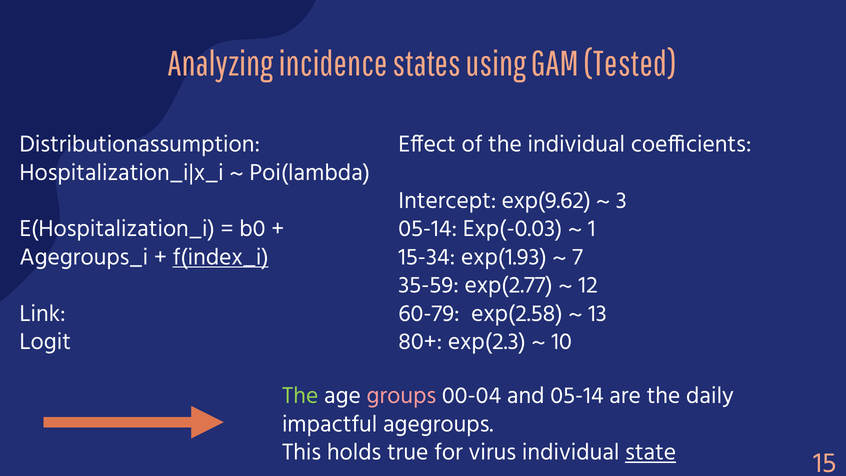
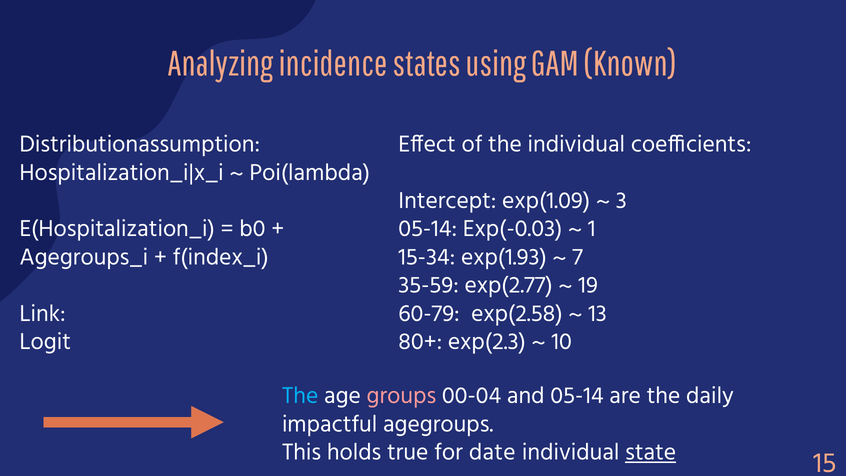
Tested: Tested -> Known (630, 64)
exp(9.62: exp(9.62 -> exp(1.09 (546, 200)
f(index_i underline: present -> none (221, 257)
12: 12 -> 19 (588, 285)
The colour: light green -> light blue (300, 396)
virus: virus -> date (492, 452)
